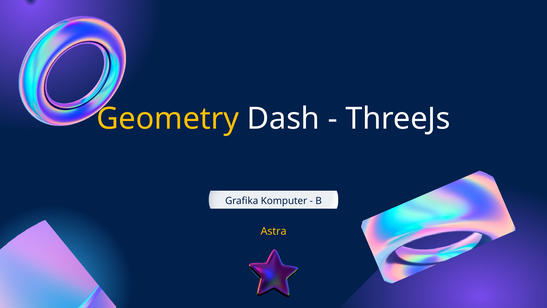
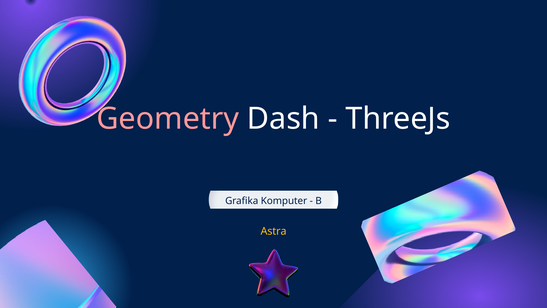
Geometry colour: yellow -> pink (168, 119)
